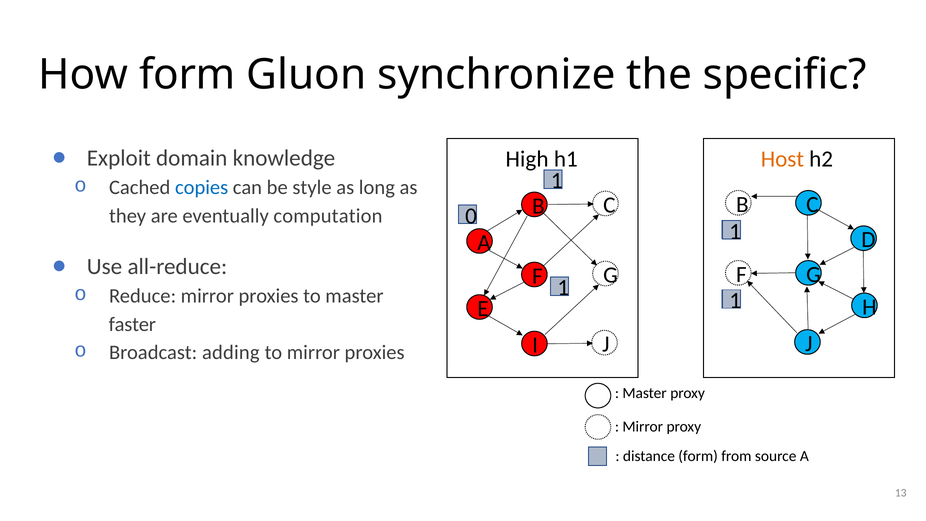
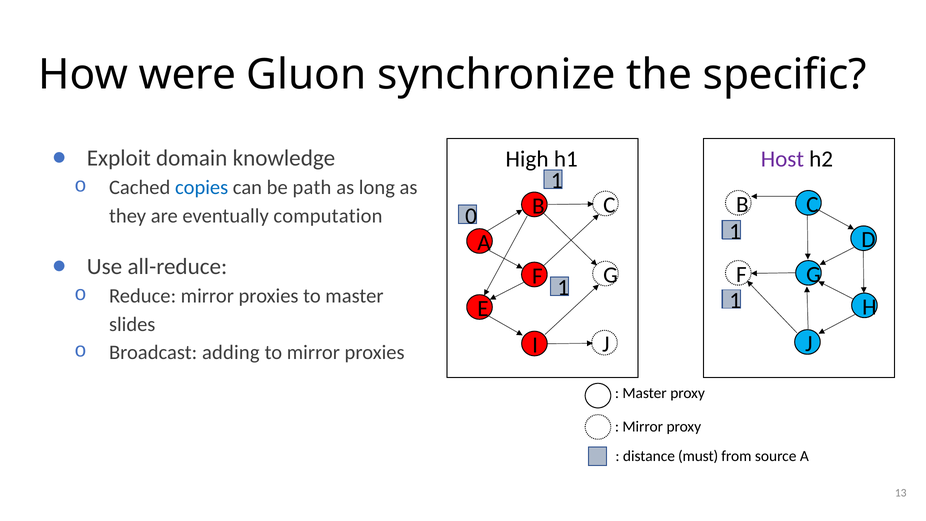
How form: form -> were (187, 75)
Host colour: orange -> purple (782, 159)
style: style -> path (312, 188)
faster: faster -> slides (132, 324)
distance form: form -> must (698, 456)
